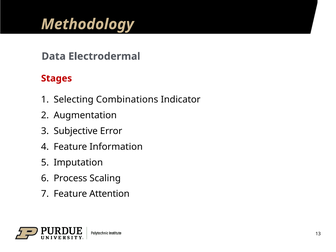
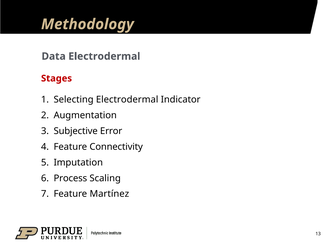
Selecting Combinations: Combinations -> Electrodermal (127, 100)
Information: Information -> Connectivity (116, 147)
Attention: Attention -> Martínez (109, 194)
